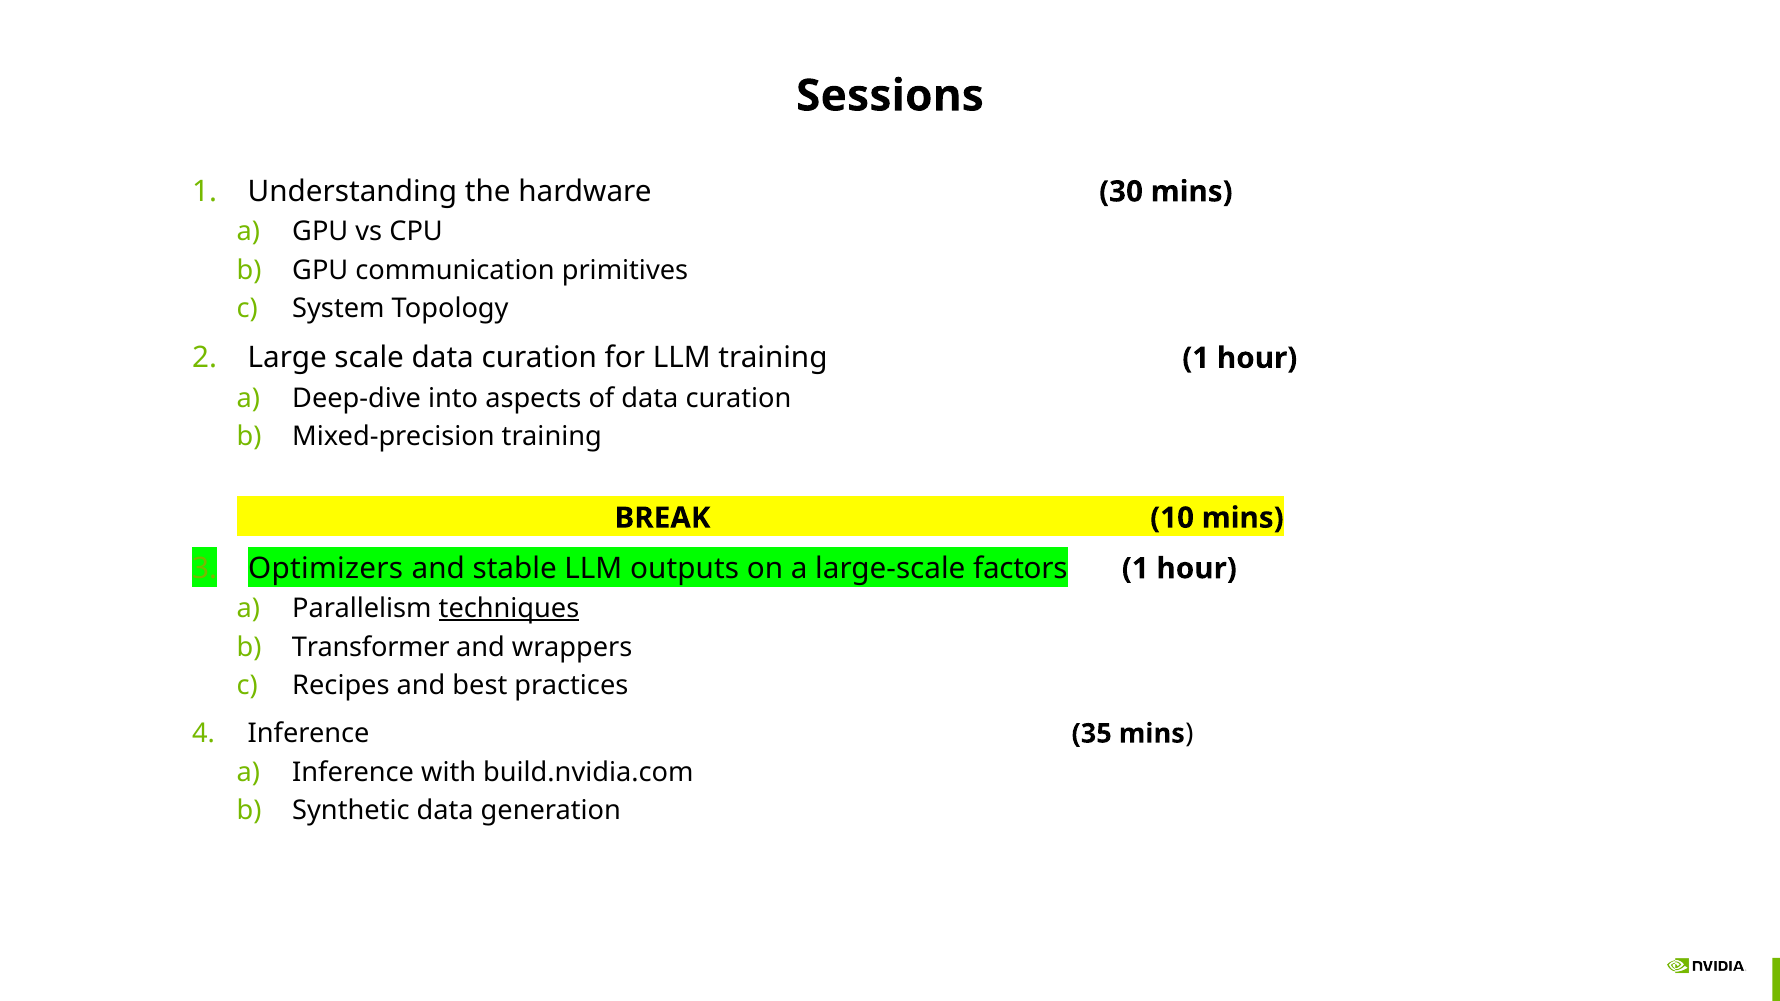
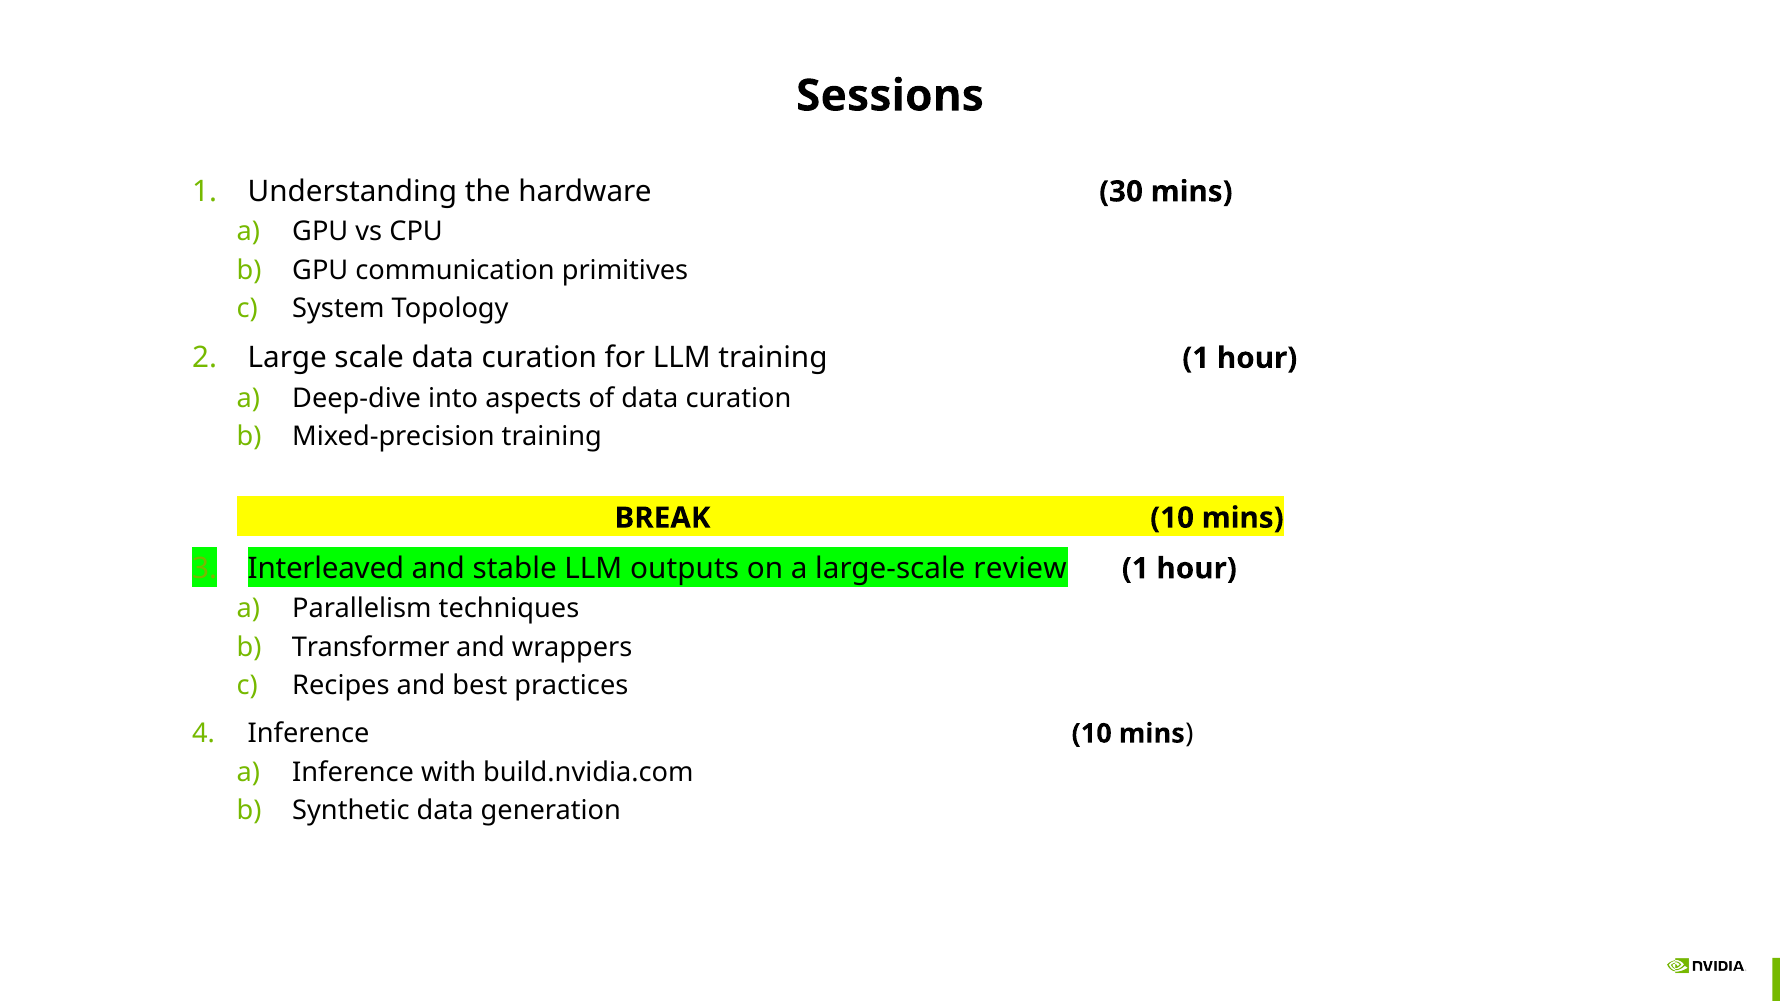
Optimizers: Optimizers -> Interleaved (326, 569)
factors: factors -> review (1020, 569)
techniques underline: present -> none (509, 609)
Inference 35: 35 -> 10 (1092, 734)
